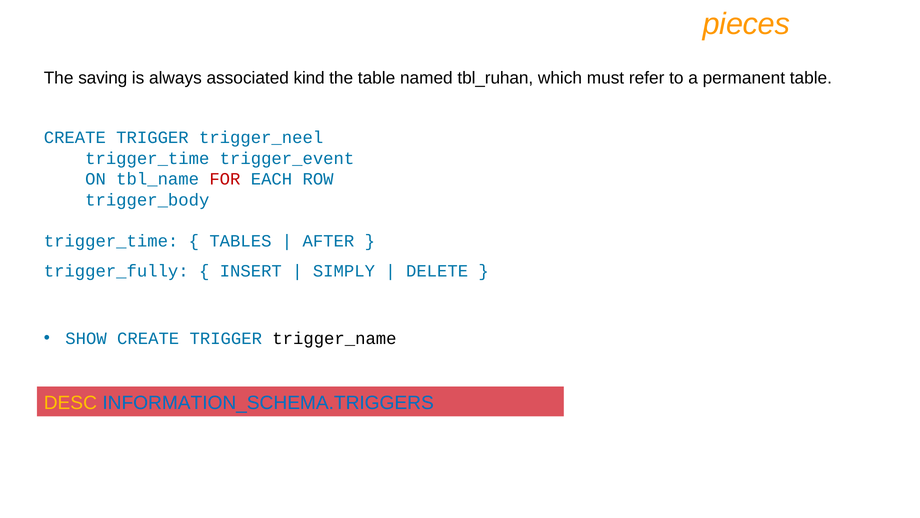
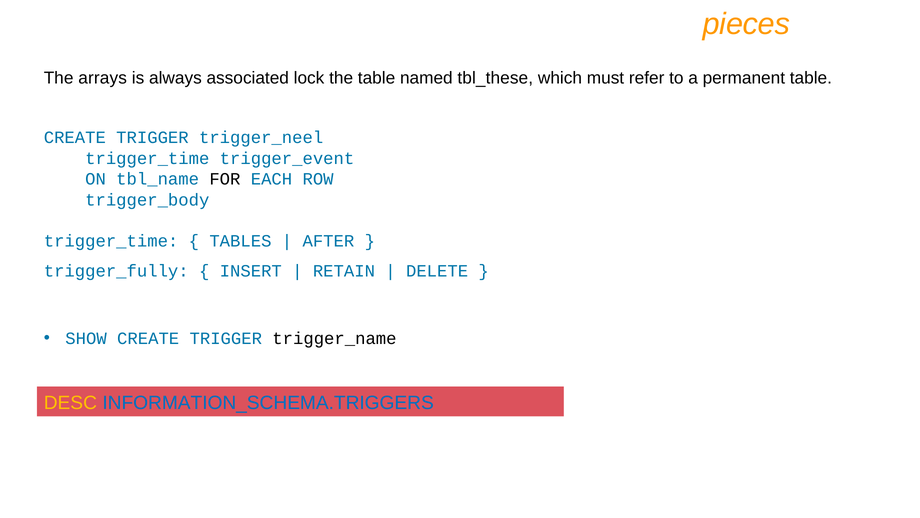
saving: saving -> arrays (103, 78)
kind: kind -> lock (309, 78)
tbl_ruhan: tbl_ruhan -> tbl_these (495, 78)
FOR colour: red -> black (225, 179)
SIMPLY: SIMPLY -> RETAIN (344, 271)
